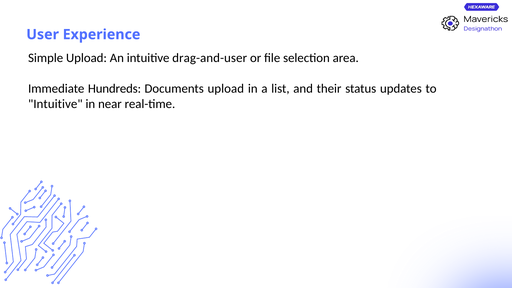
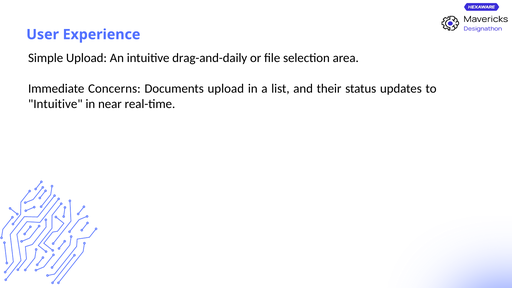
drag-and-user: drag-and-user -> drag-and-daily (210, 58)
Hundreds: Hundreds -> Concerns (114, 89)
